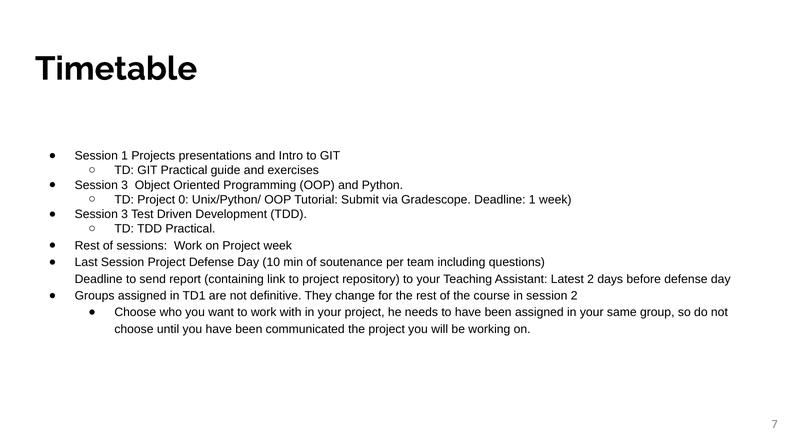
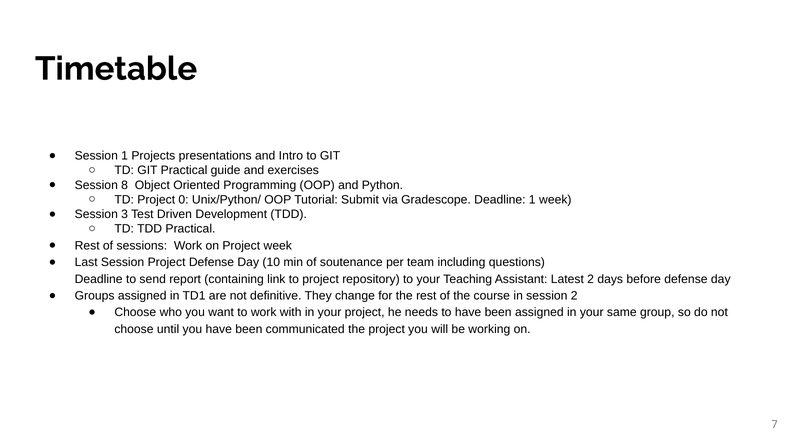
3: 3 -> 8 (125, 185)
